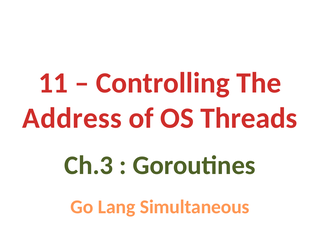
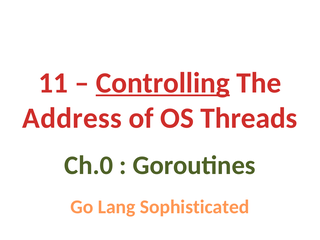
Controlling underline: none -> present (163, 83)
Ch.3: Ch.3 -> Ch.0 (89, 165)
Simultaneous: Simultaneous -> Sophisticated (195, 207)
